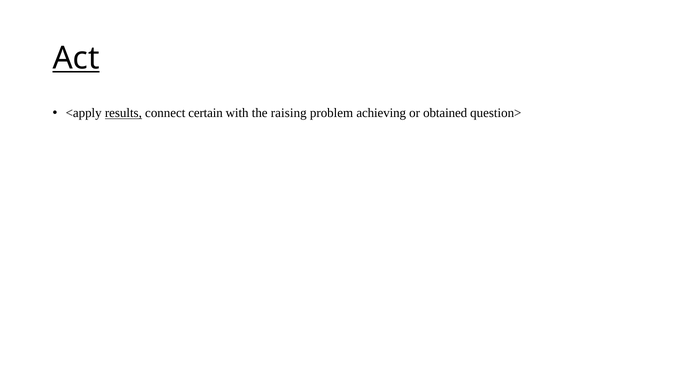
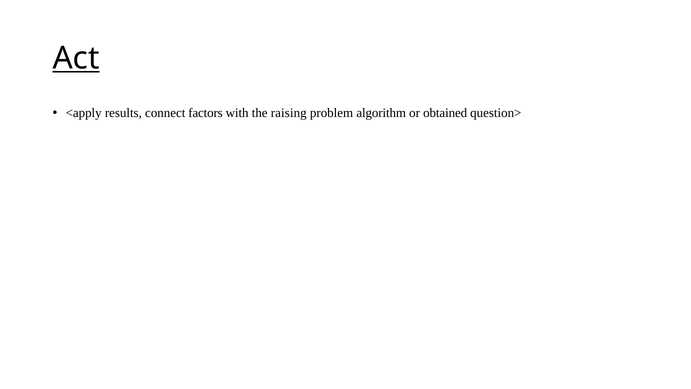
results underline: present -> none (123, 113)
certain: certain -> factors (206, 113)
achieving: achieving -> algorithm (381, 113)
